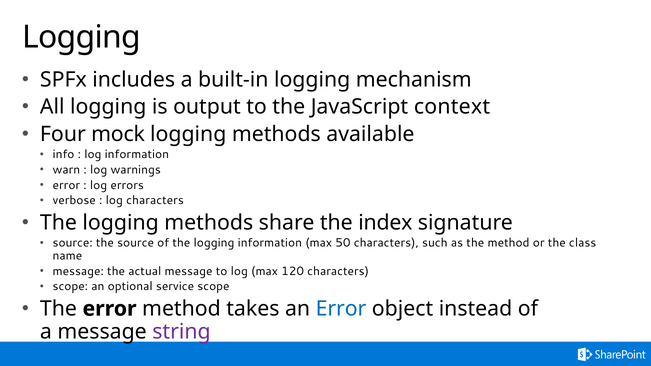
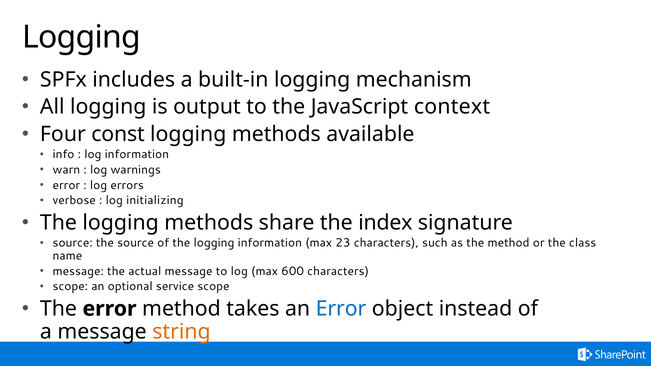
mock: mock -> const (118, 134)
log characters: characters -> initializing (155, 201)
50: 50 -> 23 (343, 243)
120: 120 -> 600 (293, 271)
string colour: purple -> orange (181, 332)
